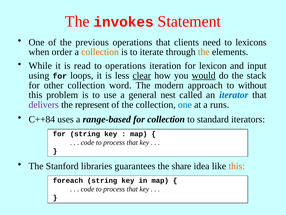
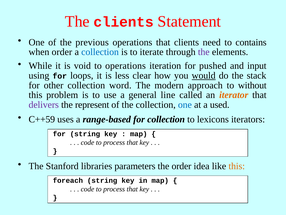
The invokes: invokes -> clients (124, 22)
lexicons: lexicons -> contains (251, 42)
collection colour: orange -> blue (100, 52)
the colour: orange -> purple (204, 52)
read: read -> void (82, 66)
lexicon: lexicon -> pushed (213, 66)
clear underline: present -> none (142, 75)
nest: nest -> line (168, 95)
iterator colour: blue -> orange (234, 95)
runs: runs -> used (220, 105)
C++84: C++84 -> C++59 (42, 119)
standard: standard -> lexicons (213, 119)
guarantees: guarantees -> parameters (135, 166)
the share: share -> order (182, 166)
